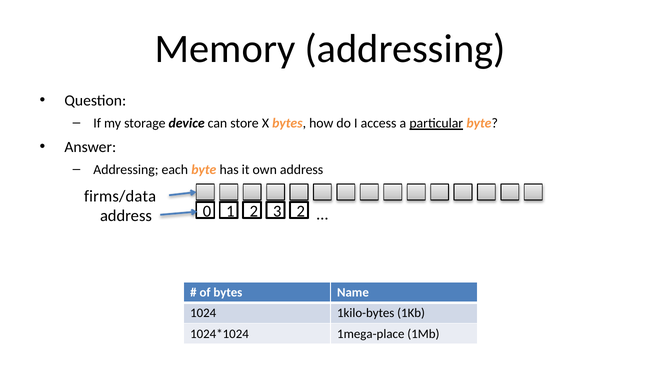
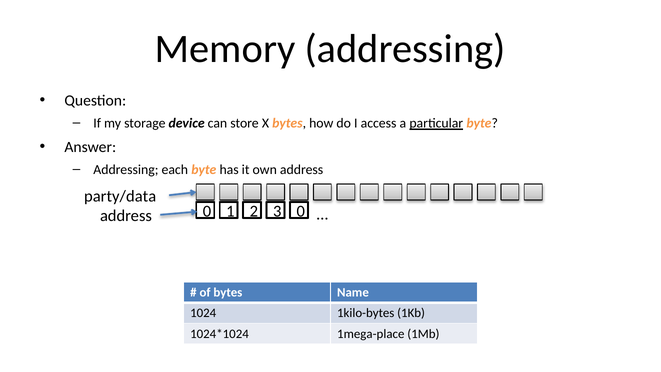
firms/data: firms/data -> party/data (120, 196)
3 2: 2 -> 0 (301, 211)
